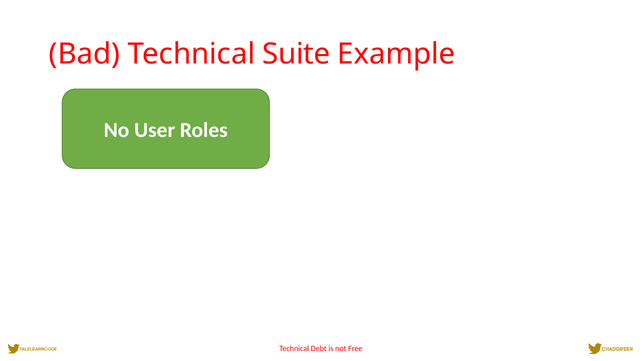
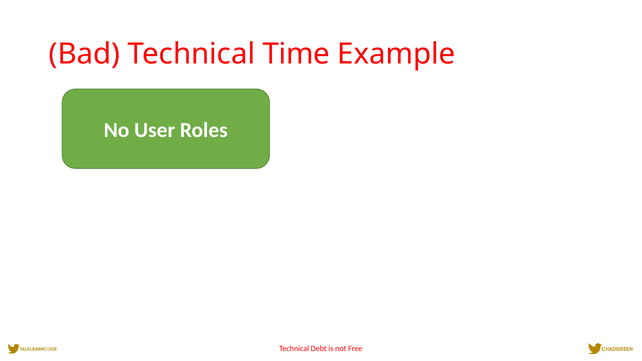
Suite: Suite -> Time (296, 54)
